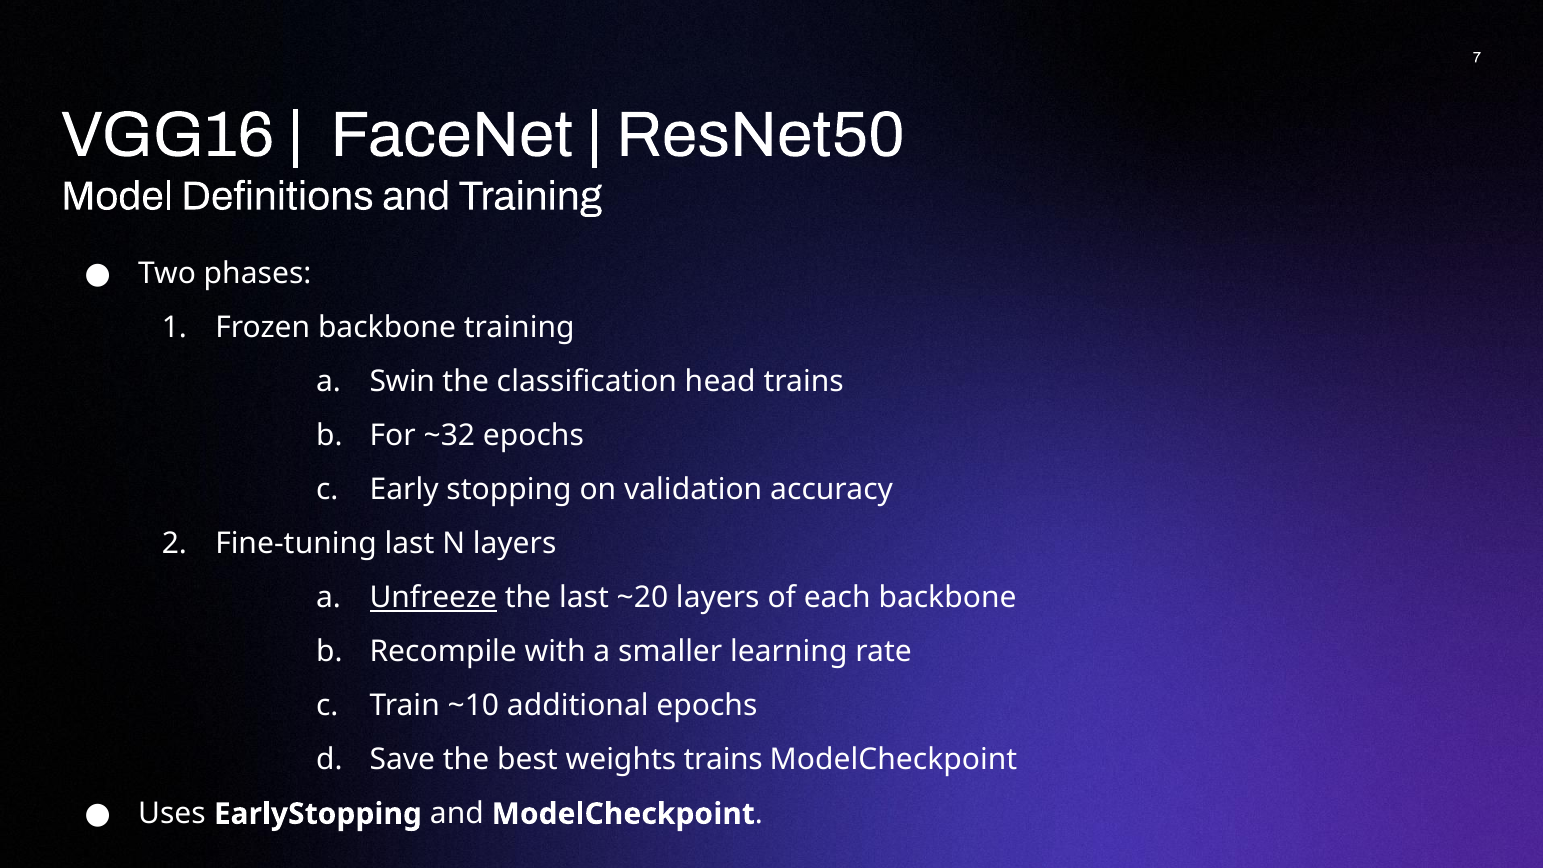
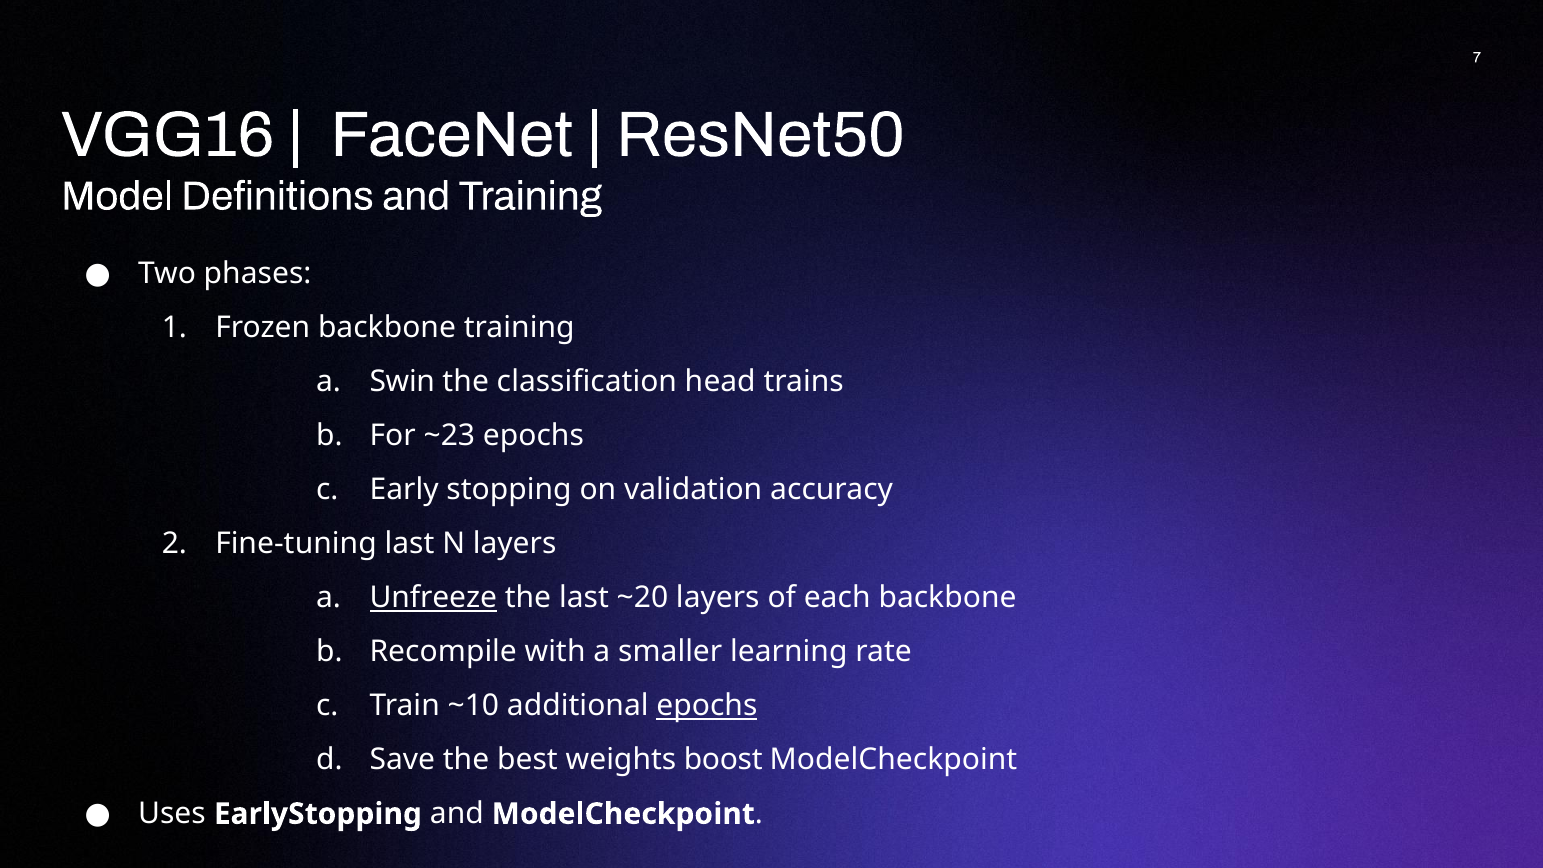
~32: ~32 -> ~23 (449, 436)
epochs underline: none -> present (707, 706)
weights trains: trains -> boost (723, 760)
